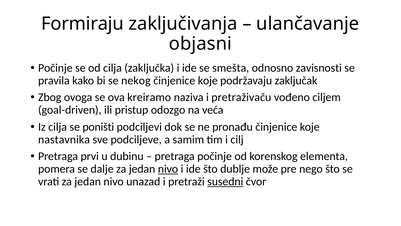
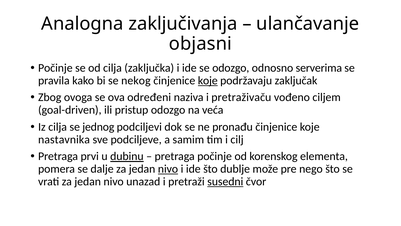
Formiraju: Formiraju -> Analogna (82, 24)
se smešta: smešta -> odozgo (231, 68)
zavisnosti: zavisnosti -> serverima (319, 68)
koje underline: none -> present (208, 80)
kreiramo: kreiramo -> određeni (149, 97)
poništi: poništi -> jednog (98, 127)
dubinu underline: none -> present (127, 156)
